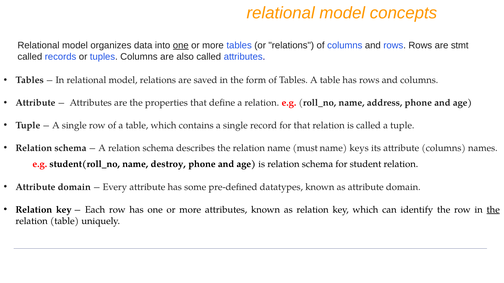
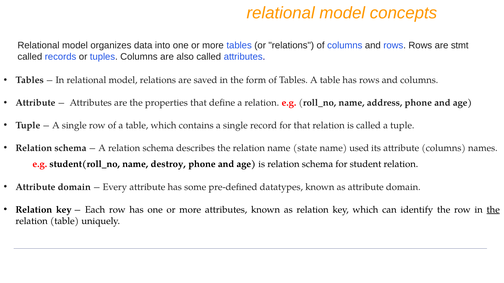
one underline: present -> none (181, 45)
must: must -> state (305, 148)
keys: keys -> used (359, 148)
